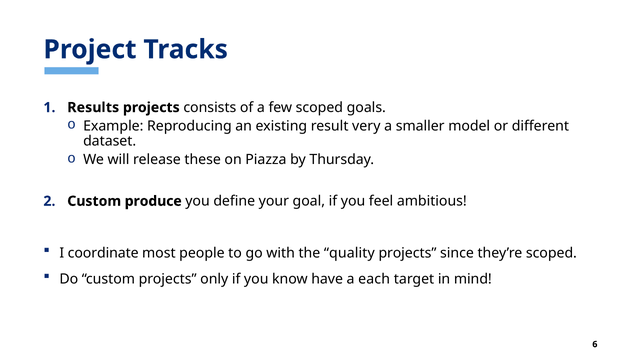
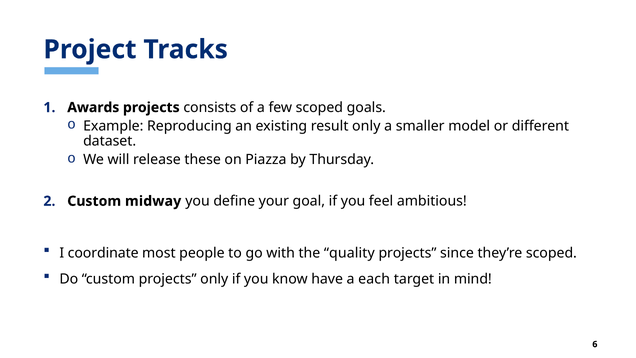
Results: Results -> Awards (93, 107)
result very: very -> only (366, 126)
produce: produce -> midway (153, 201)
